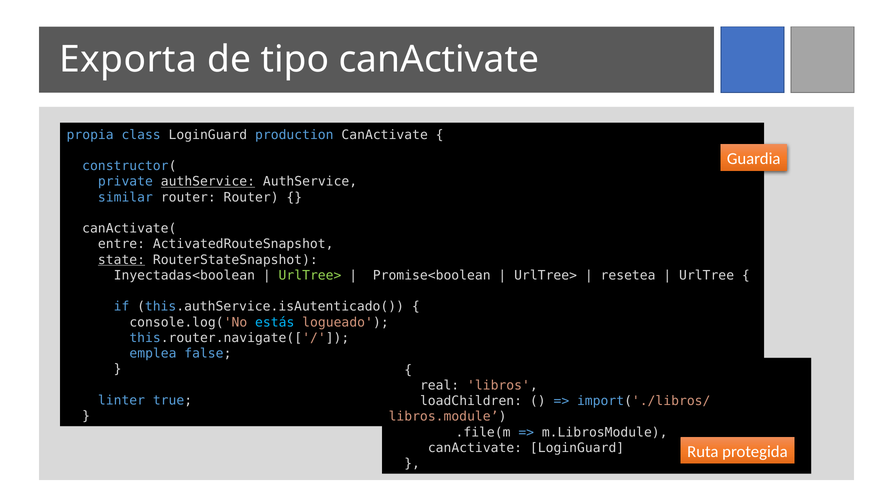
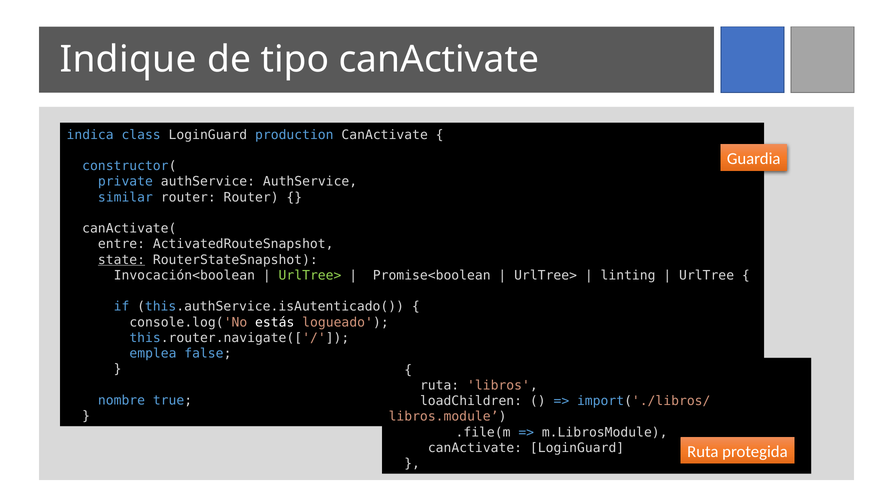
Exporta: Exporta -> Indique (128, 59)
propia: propia -> indica (90, 135)
authService underline: present -> none (208, 182)
Inyectadas<boolean: Inyectadas<boolean -> Invocación<boolean (184, 276)
resetea: resetea -> linting (628, 276)
estás colour: light blue -> white (275, 322)
real: real -> ruta (440, 386)
linter: linter -> nombre (122, 401)
